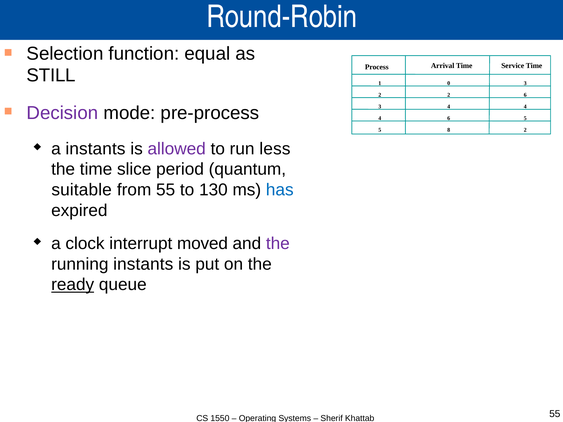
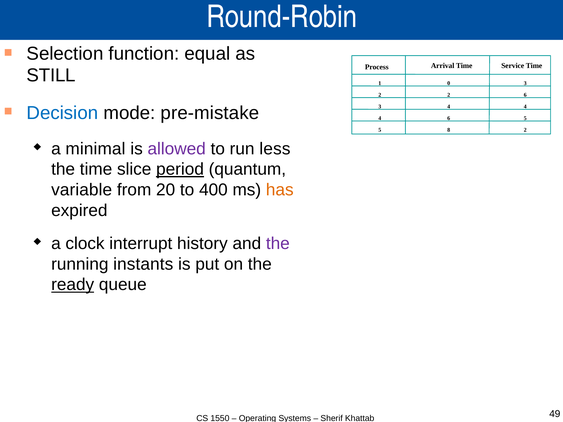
Decision colour: purple -> blue (62, 113)
pre-process: pre-process -> pre-mistake (210, 113)
a instants: instants -> minimal (95, 149)
period underline: none -> present (180, 169)
suitable: suitable -> variable (82, 190)
from 55: 55 -> 20 (166, 190)
130: 130 -> 400 (213, 190)
has colour: blue -> orange (280, 190)
moved: moved -> history (202, 244)
55: 55 -> 49 (555, 414)
